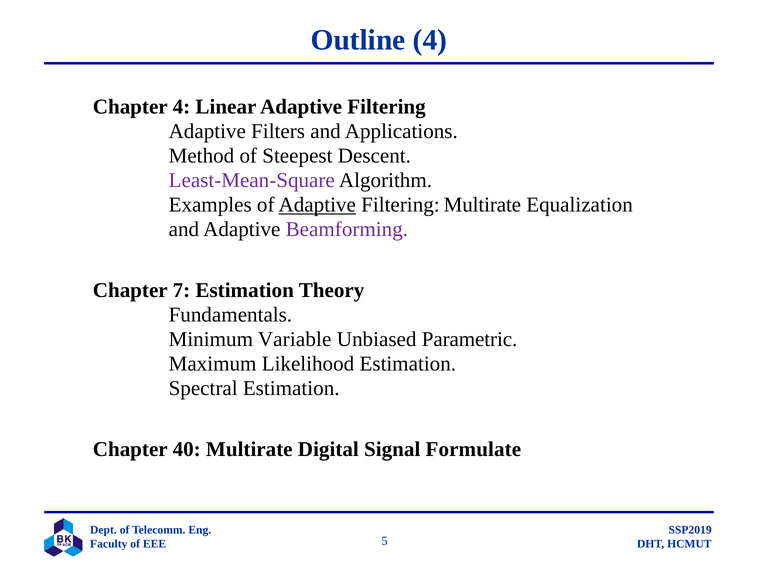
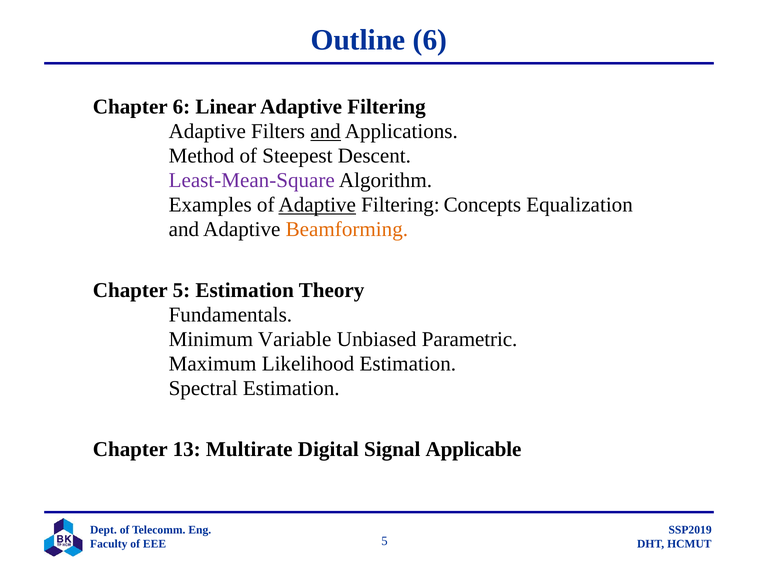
Outline 4: 4 -> 6 (430, 40)
Chapter 4: 4 -> 6 (181, 107)
and underline: none -> present (326, 131)
Filtering Multirate: Multirate -> Concepts (482, 205)
Beamforming colour: purple -> orange (347, 229)
Chapter 7: 7 -> 5 (181, 290)
40: 40 -> 13 (187, 449)
Formulate: Formulate -> Applicable (473, 449)
